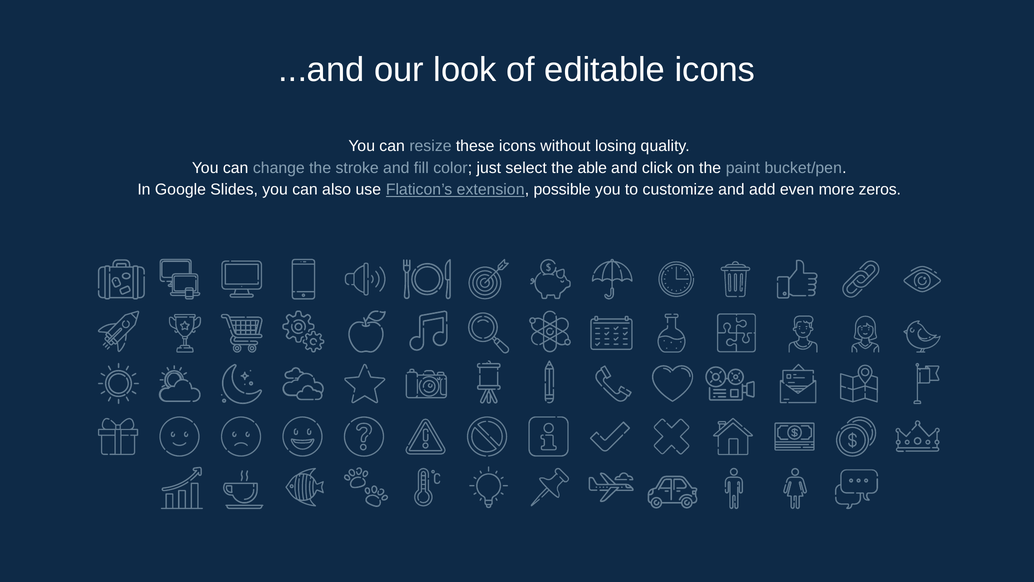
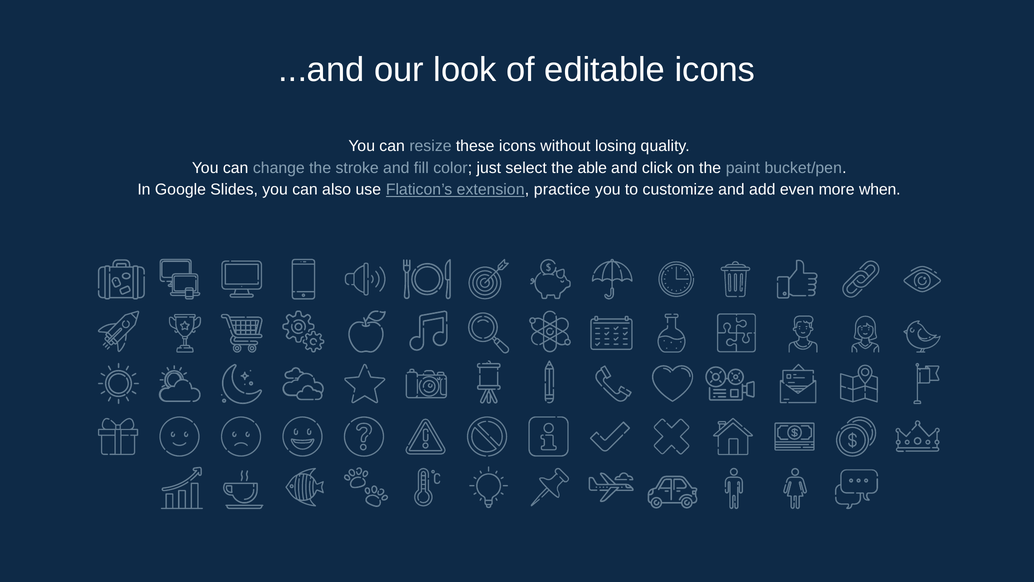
possible: possible -> practice (562, 189)
zeros: zeros -> when (880, 189)
